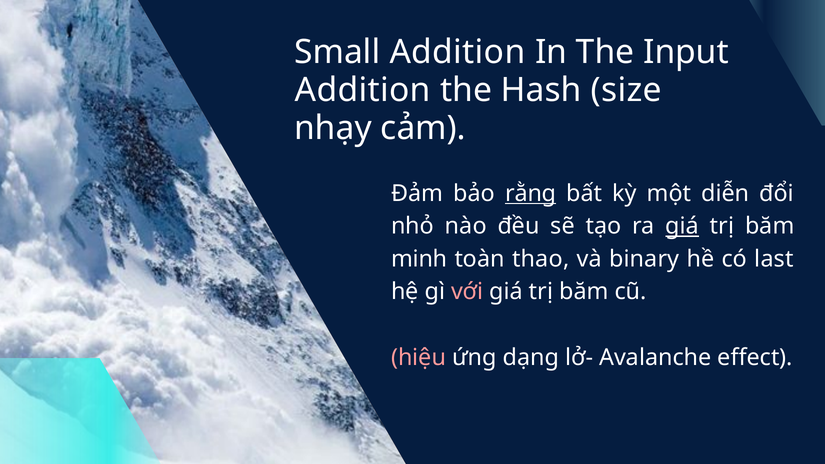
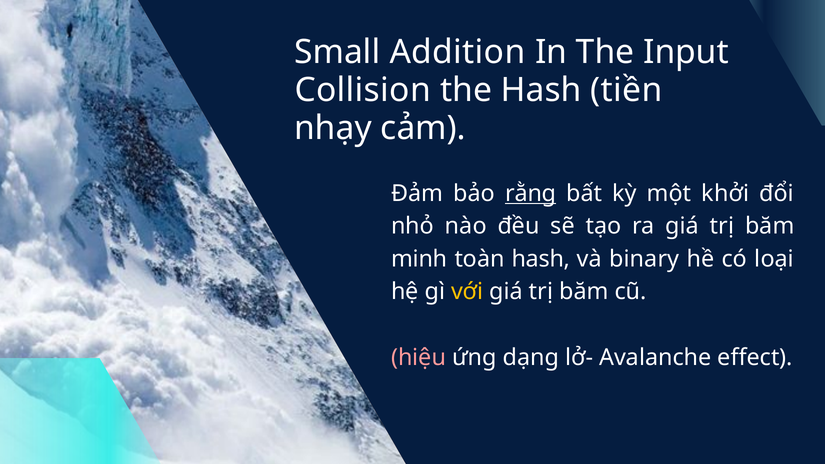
Addition: Addition -> Collision (363, 90)
size: size -> tiền (626, 90)
diễn: diễn -> khởi (725, 193)
giá underline: present -> none (682, 226)
toàn thao: thao -> hash (541, 259)
last: last -> loại (774, 259)
với colour: pink -> yellow (467, 292)
